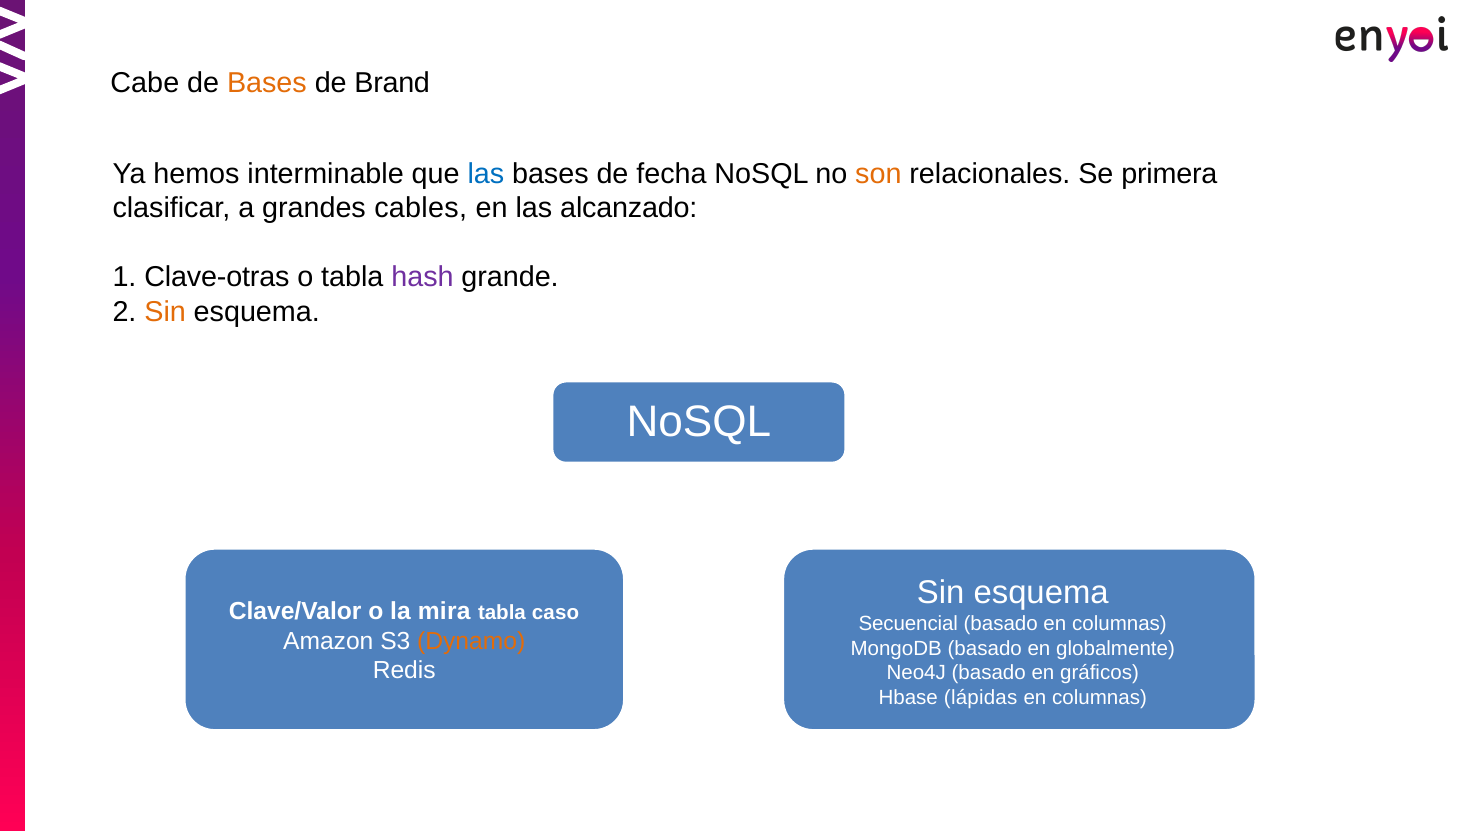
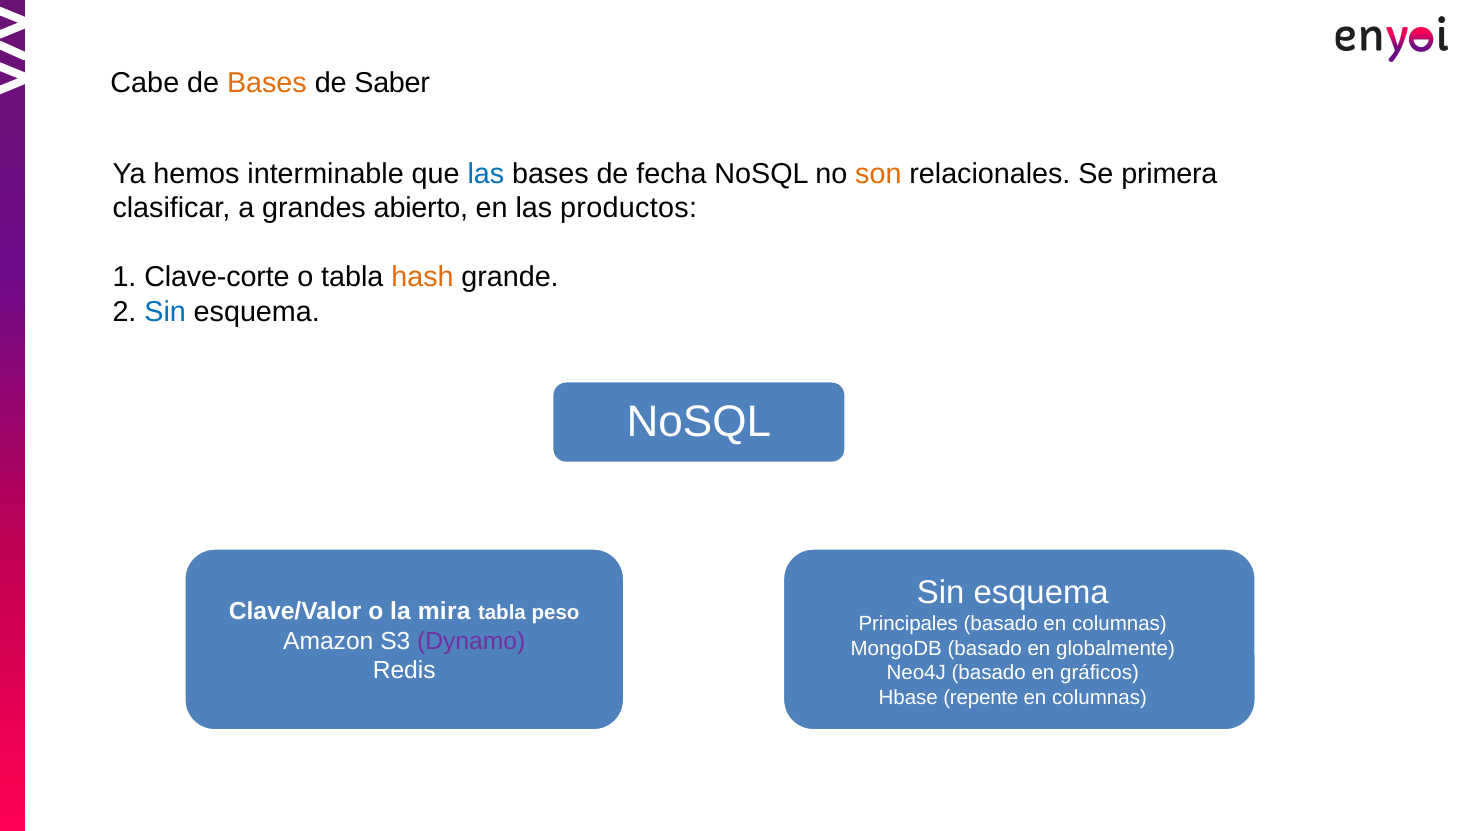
Brand: Brand -> Saber (392, 83)
cables: cables -> abierto (421, 208)
alcanzado: alcanzado -> productos (629, 208)
Clave-otras: Clave-otras -> Clave-corte (217, 277)
hash colour: purple -> orange (422, 277)
Sin colour: orange -> blue (165, 312)
caso: caso -> peso (556, 613)
Secuencial: Secuencial -> Principales (908, 624)
Dynamo colour: orange -> purple (471, 641)
lápidas: lápidas -> repente (981, 698)
